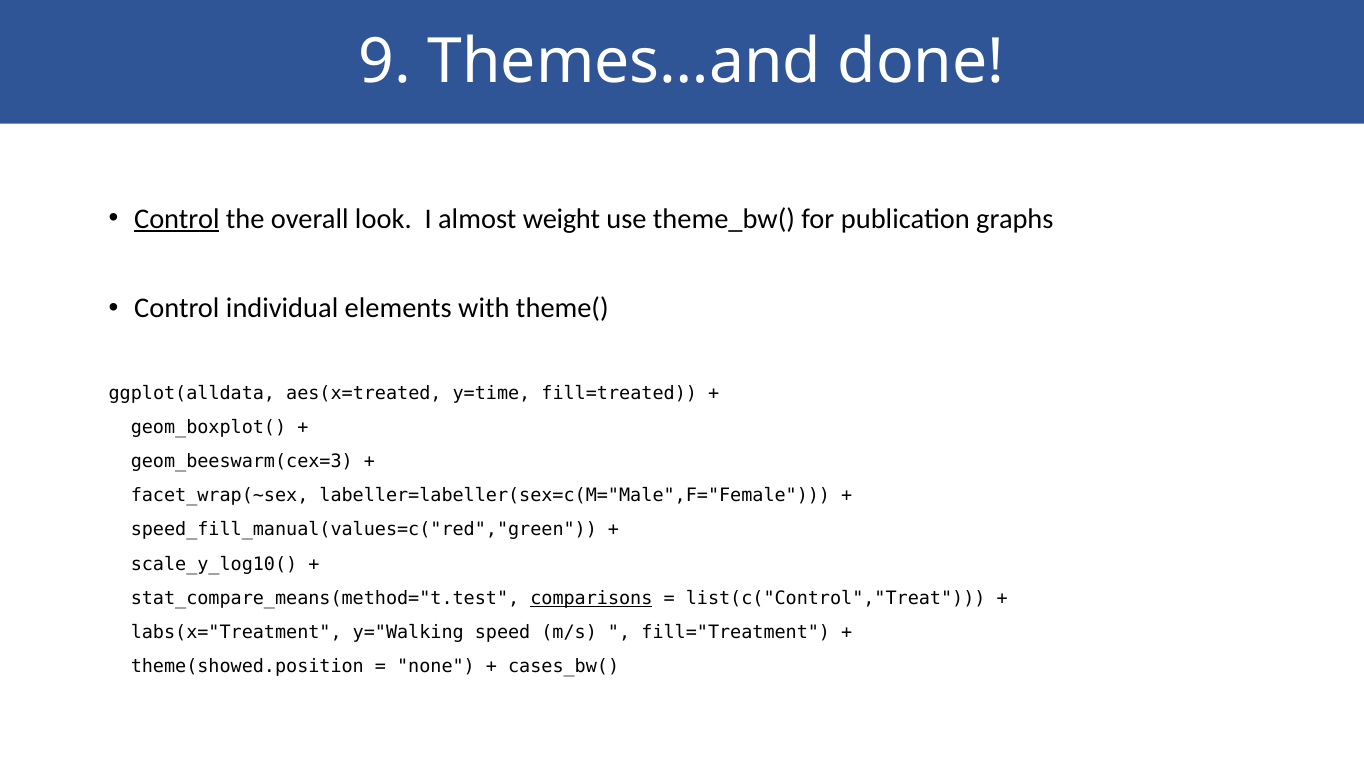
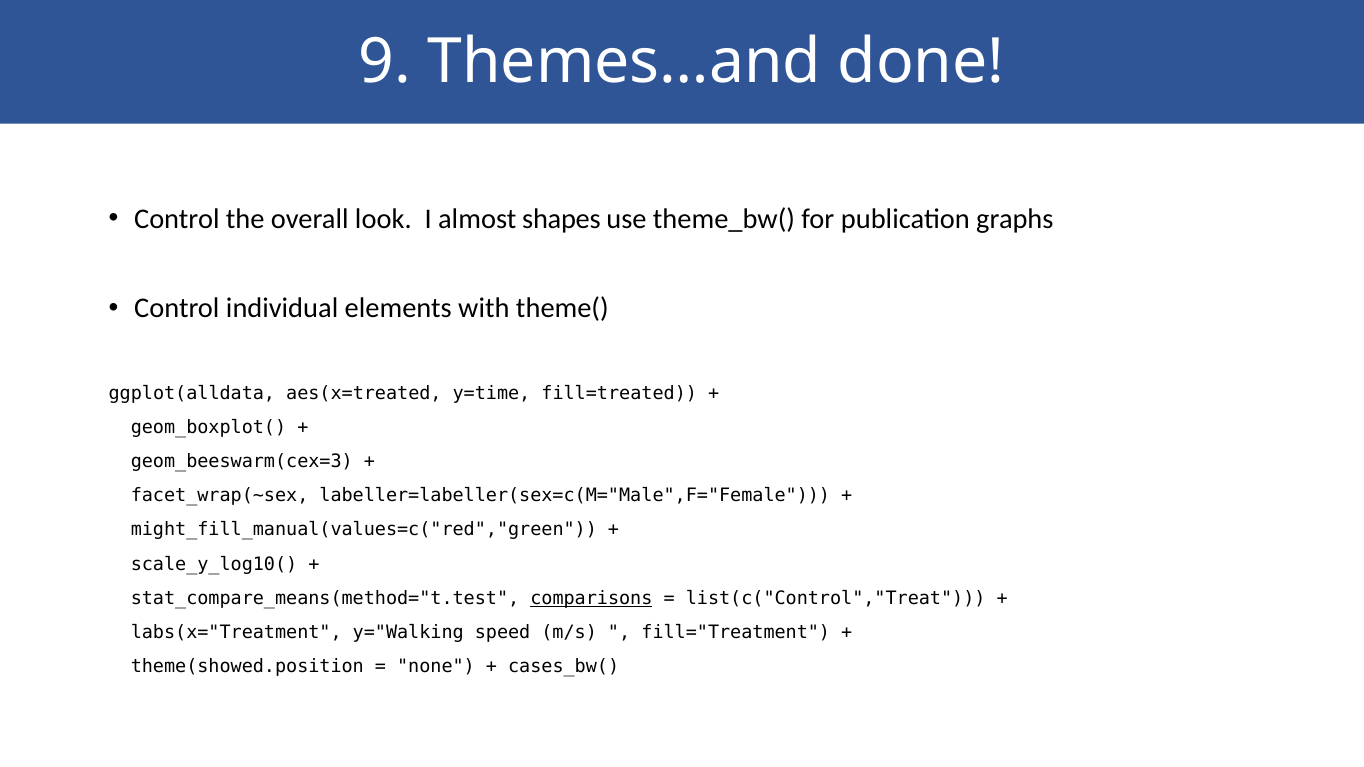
Control underline: present -> none (177, 219)
weight: weight -> shapes (561, 219)
speed_fill_manual(values=c("red","green: speed_fill_manual(values=c("red","green -> might_fill_manual(values=c("red","green (364, 530)
